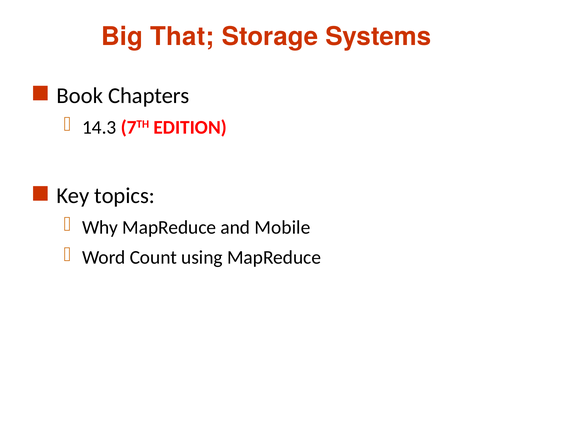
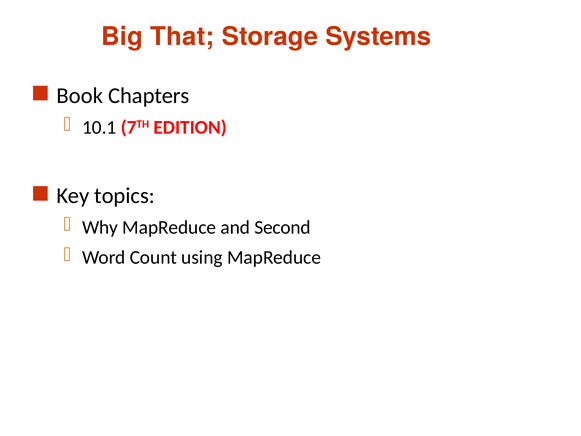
14.3: 14.3 -> 10.1 (99, 127)
Mobile: Mobile -> Second (283, 227)
